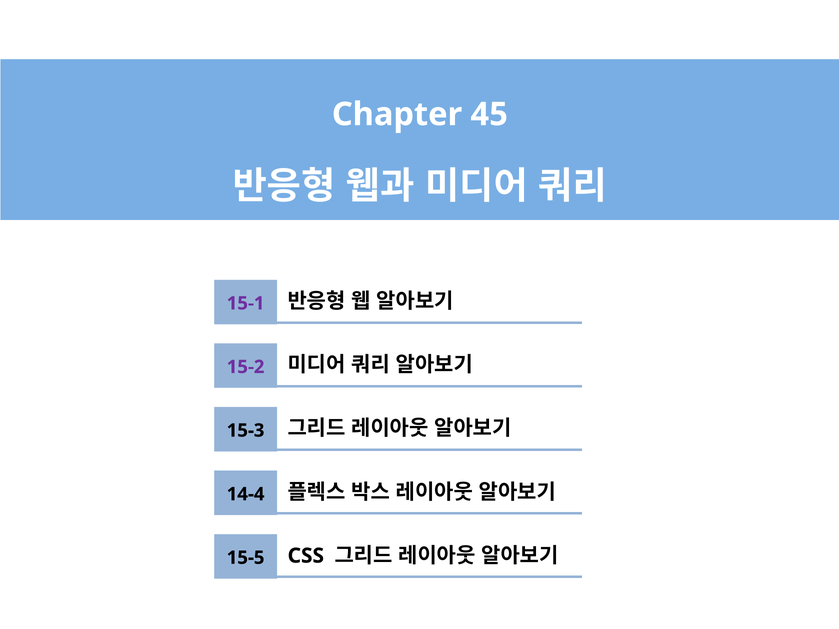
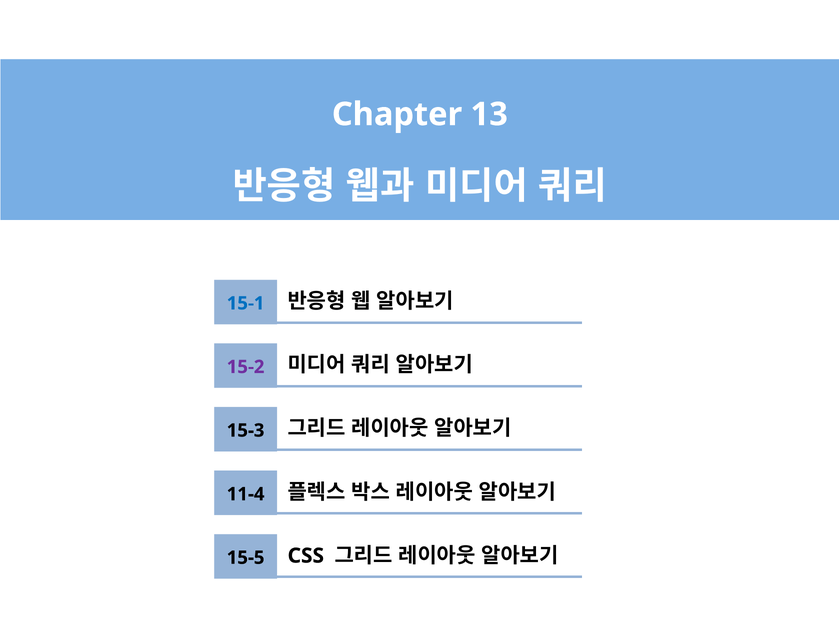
45: 45 -> 13 (489, 114)
15-1 colour: purple -> blue (246, 303)
14-4: 14-4 -> 11-4 (246, 494)
